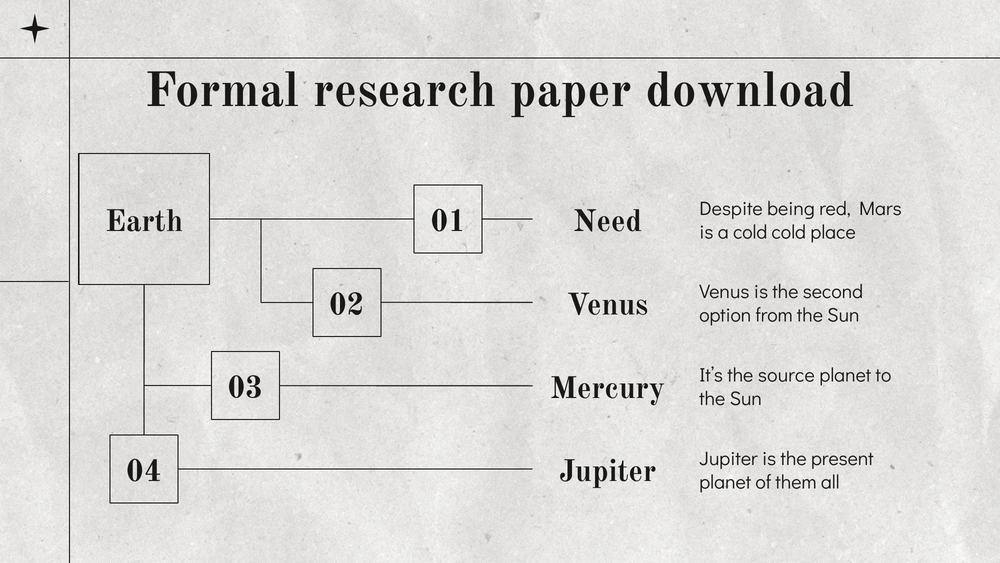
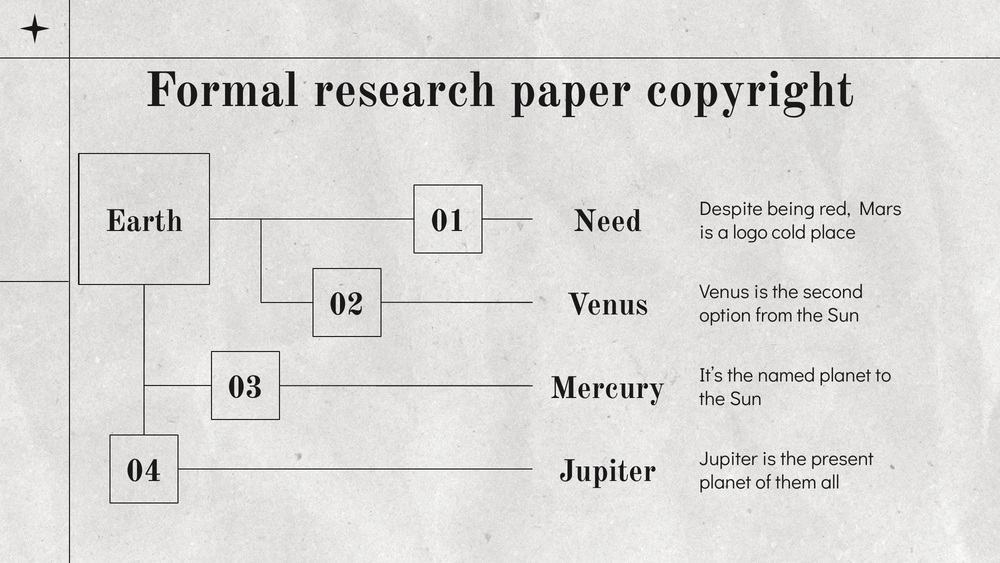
download: download -> copyright (750, 90)
a cold: cold -> logo (750, 232)
source: source -> named (786, 375)
